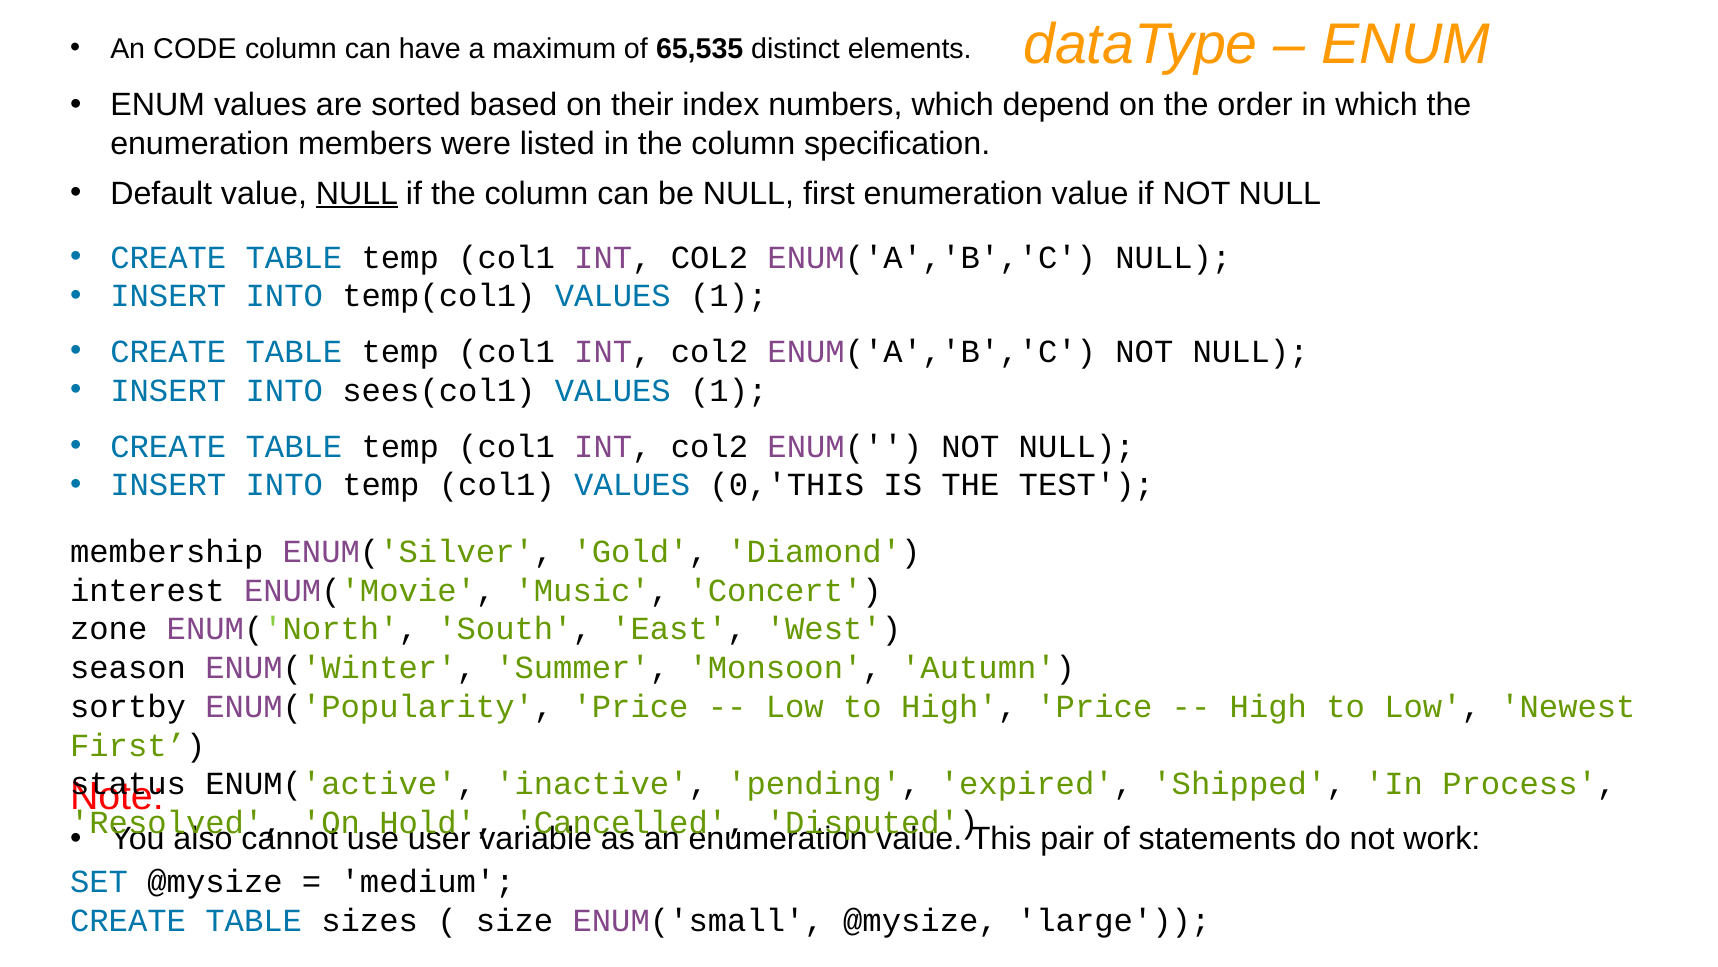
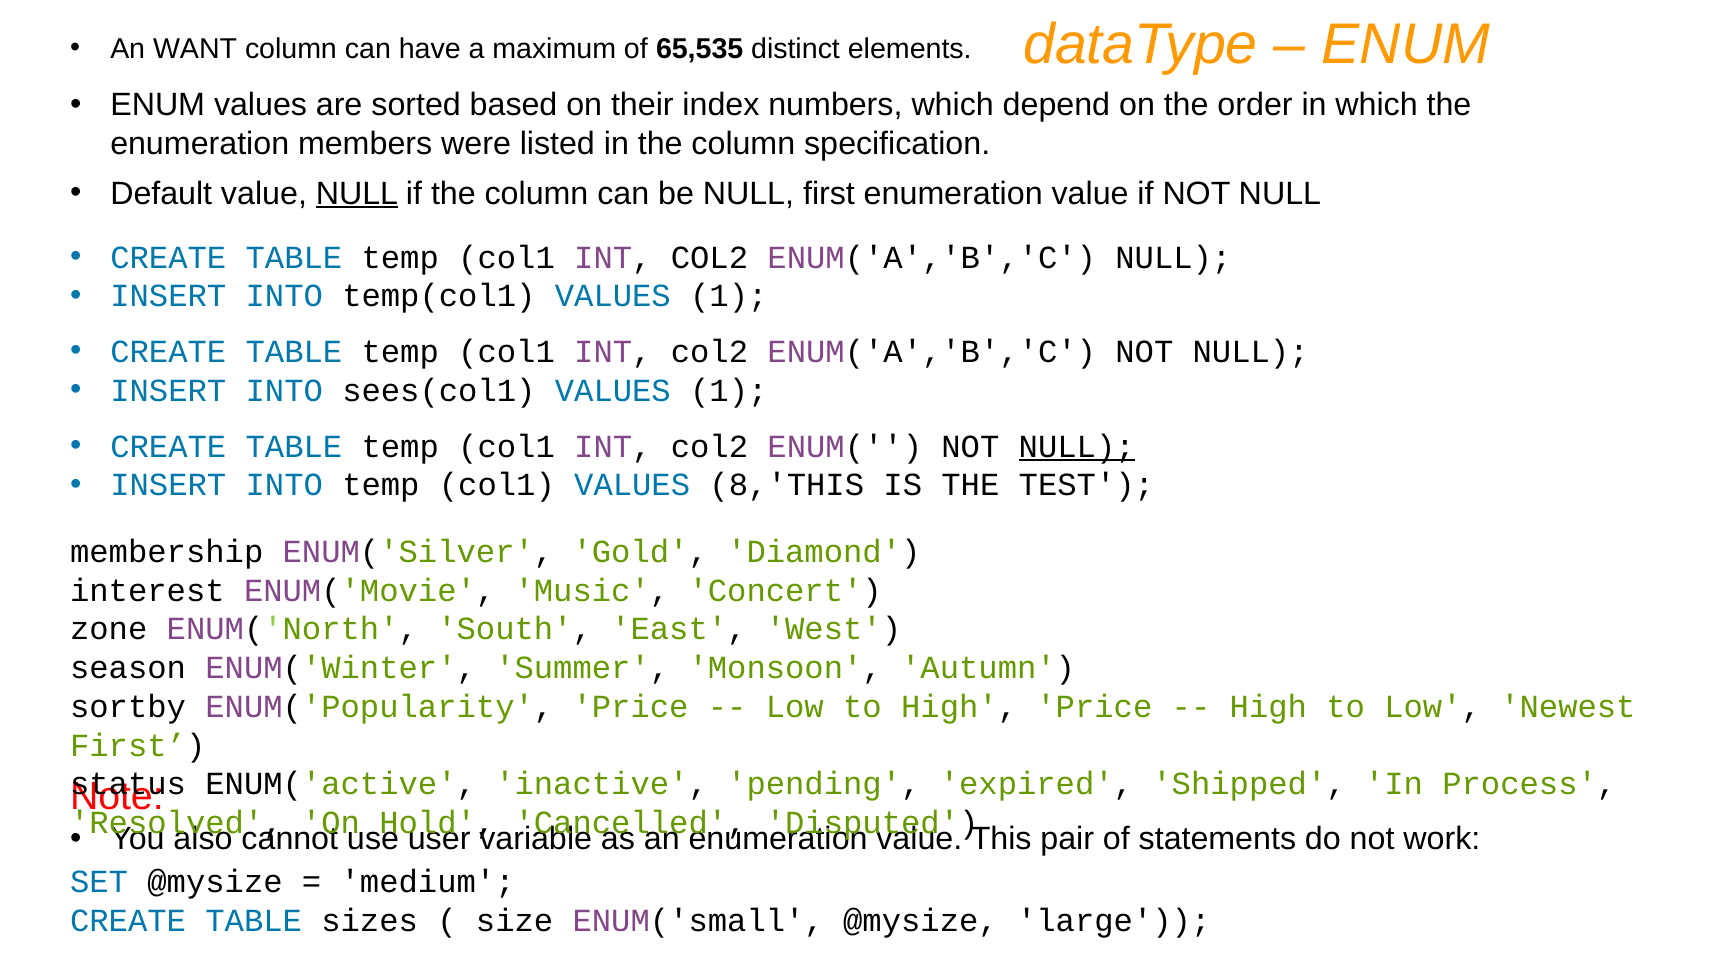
CODE: CODE -> WANT (195, 49)
NULL underline: none -> present (1077, 446)
0,'THIS: 0,'THIS -> 8,'THIS (787, 485)
